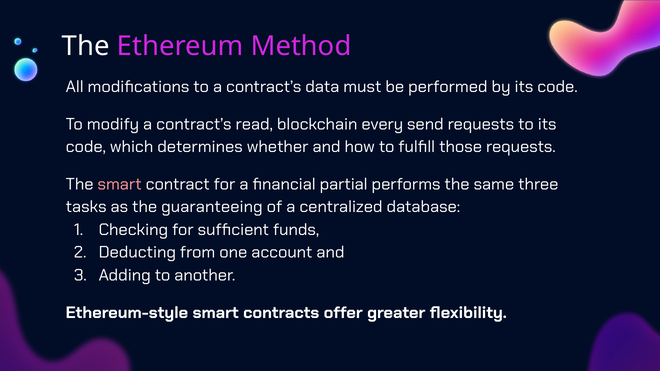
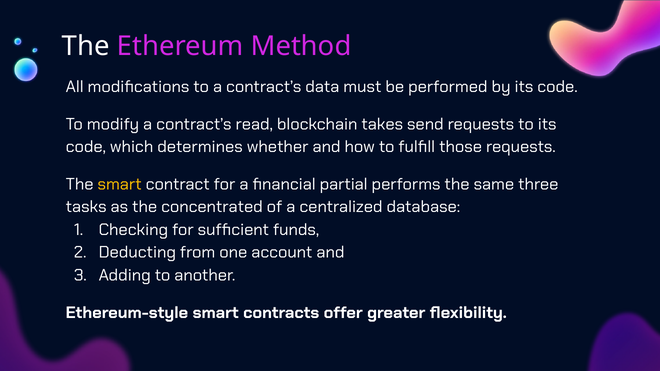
every: every -> takes (382, 124)
smart colour: pink -> yellow (120, 184)
guaranteeing: guaranteeing -> concentrated (212, 207)
